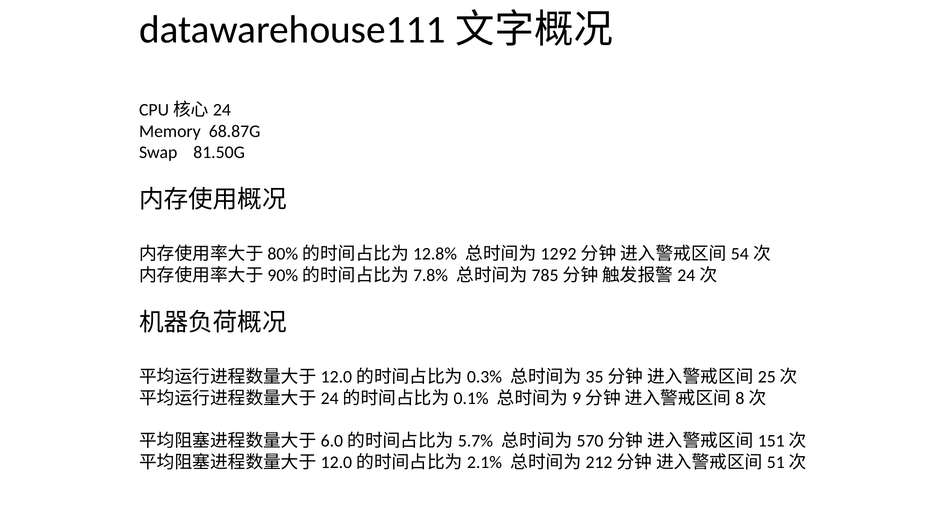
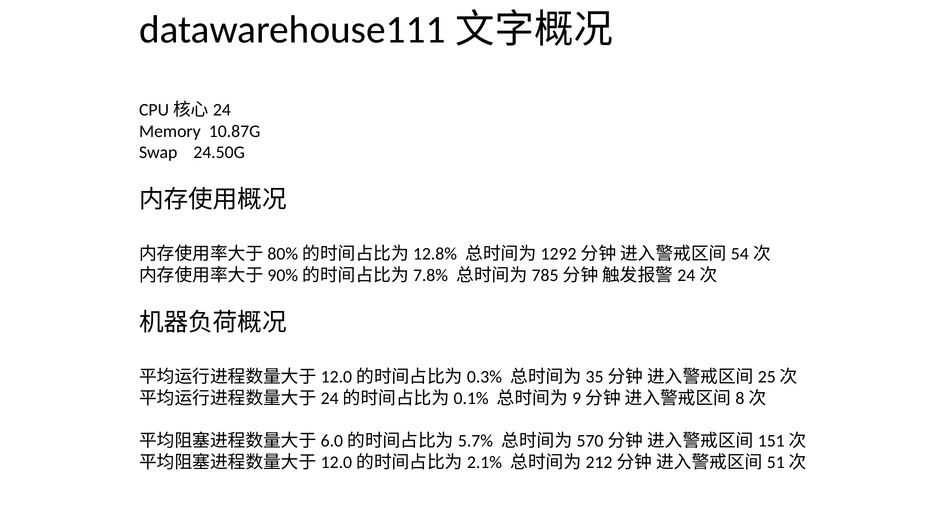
68.87G: 68.87G -> 10.87G (235, 131)
81.50G: 81.50G -> 24.50G (219, 152)
